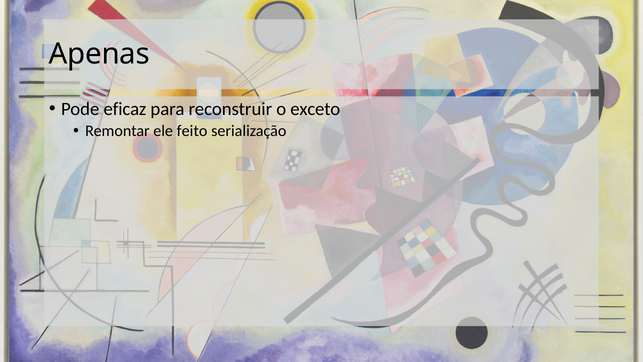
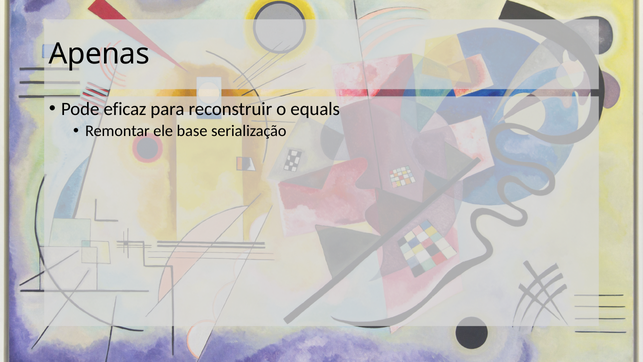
exceto: exceto -> equals (315, 109)
feito: feito -> base (192, 131)
